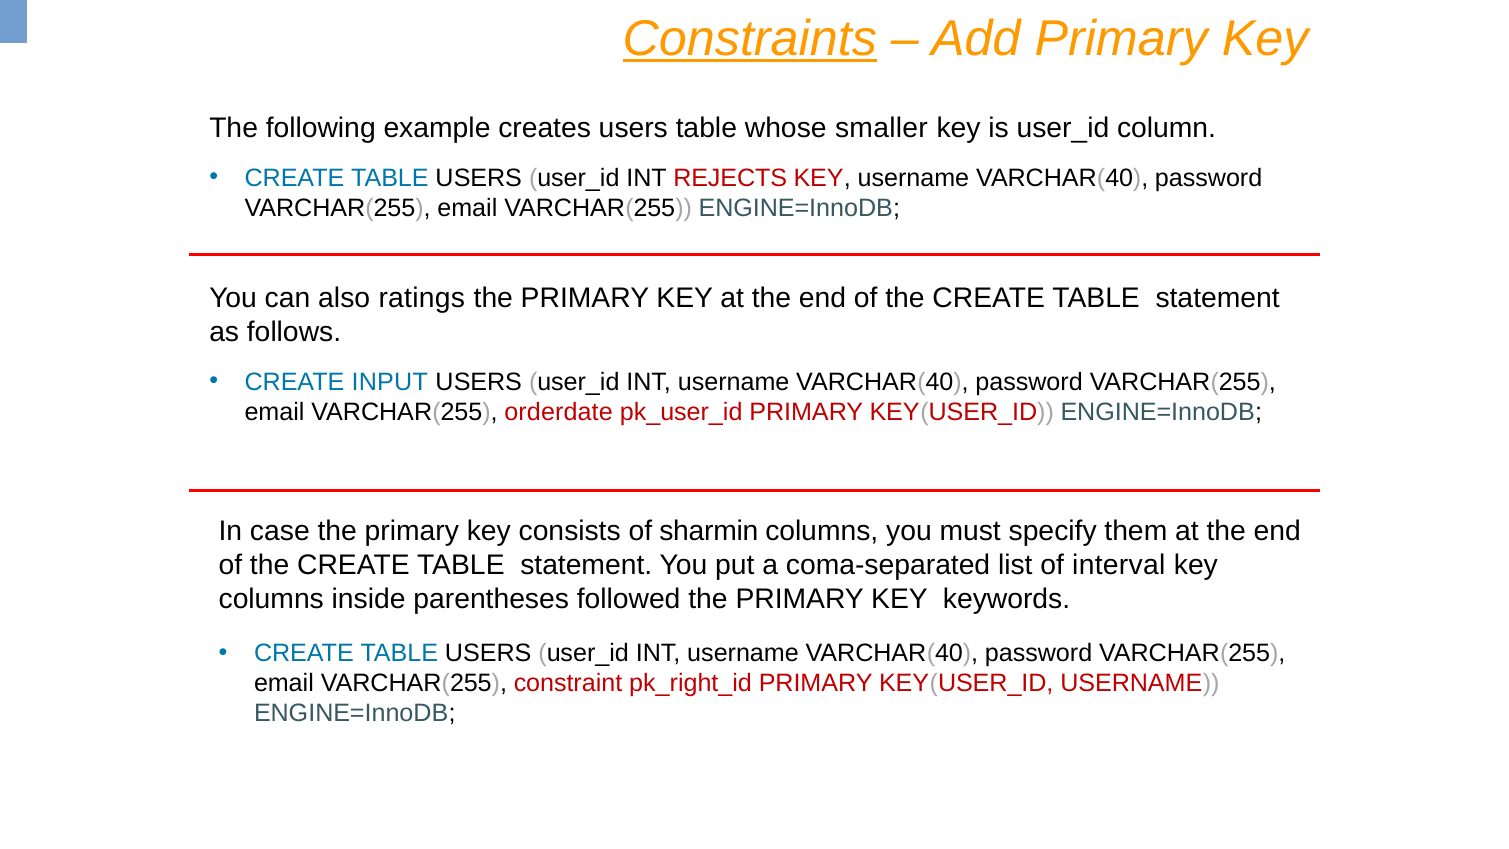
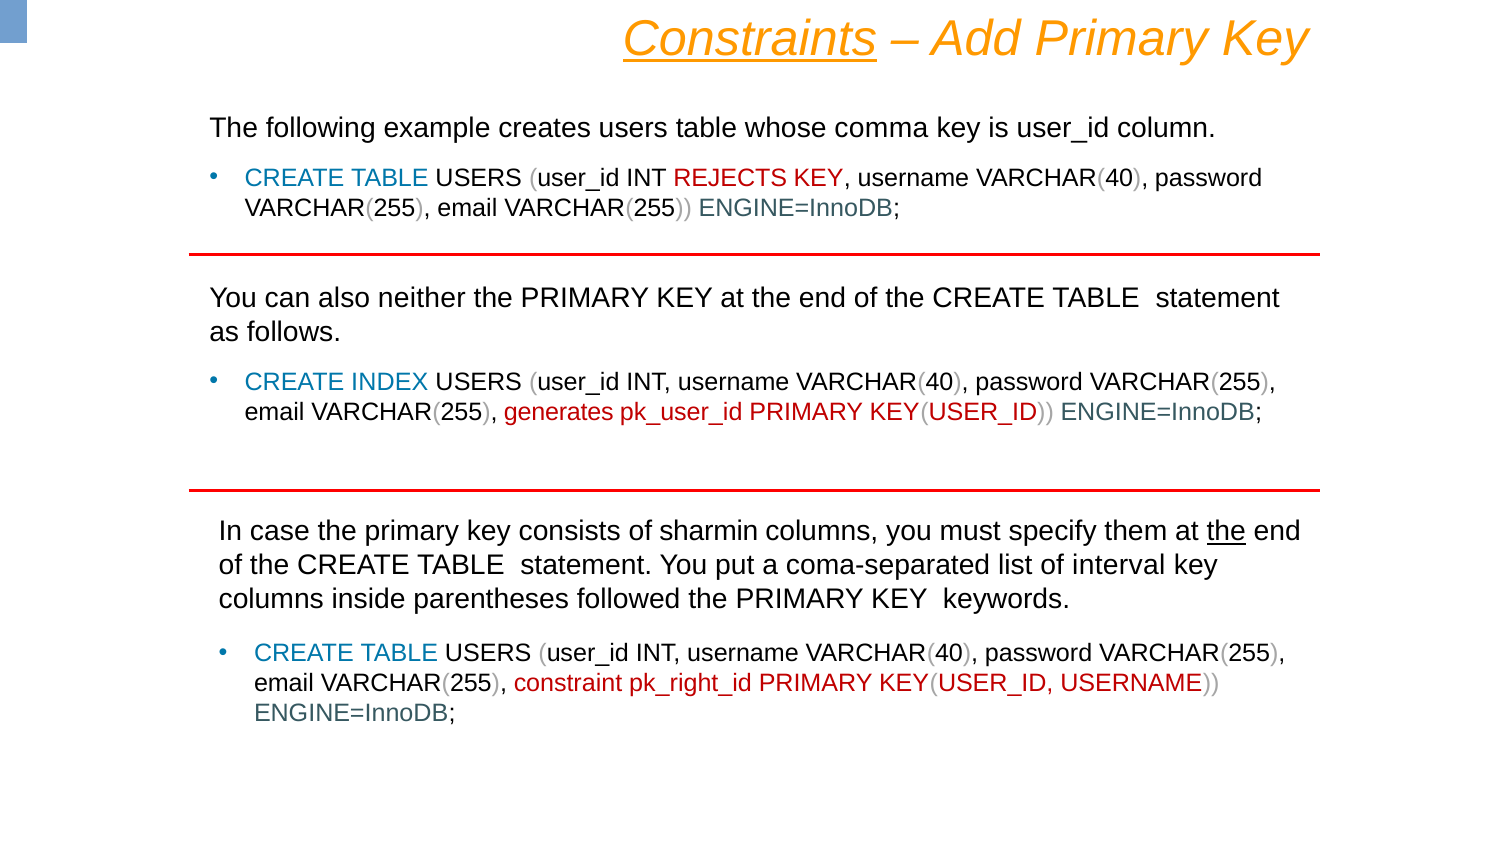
smaller: smaller -> comma (881, 128)
ratings: ratings -> neither (422, 298)
INPUT: INPUT -> INDEX (390, 382)
orderdate: orderdate -> generates (559, 412)
the underline: none -> present (1226, 531)
